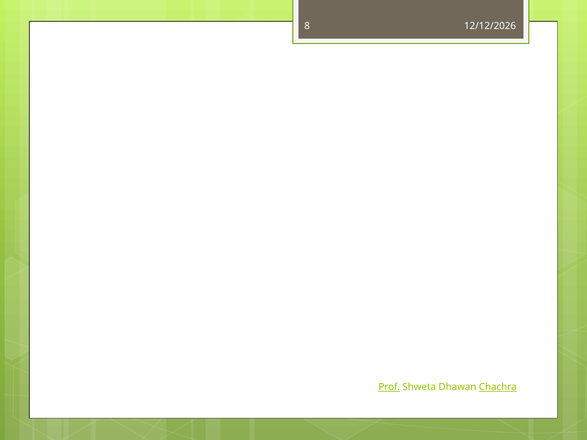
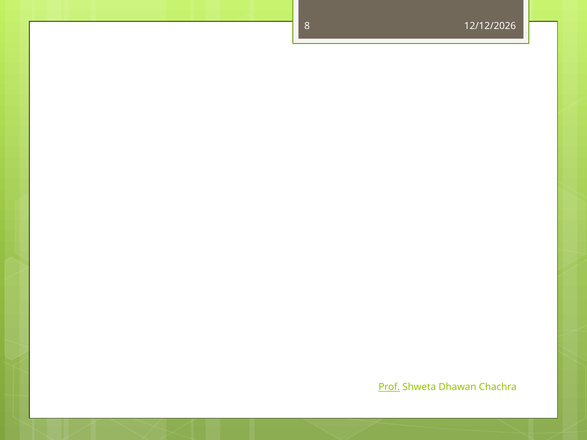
Chachra underline: present -> none (498, 387)
